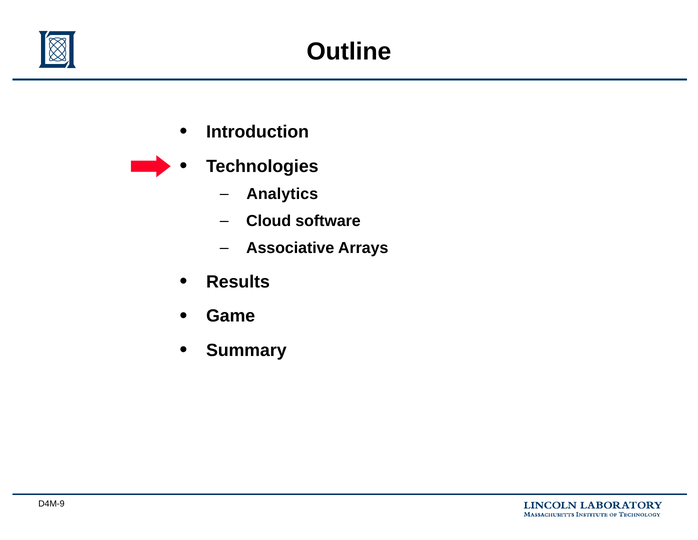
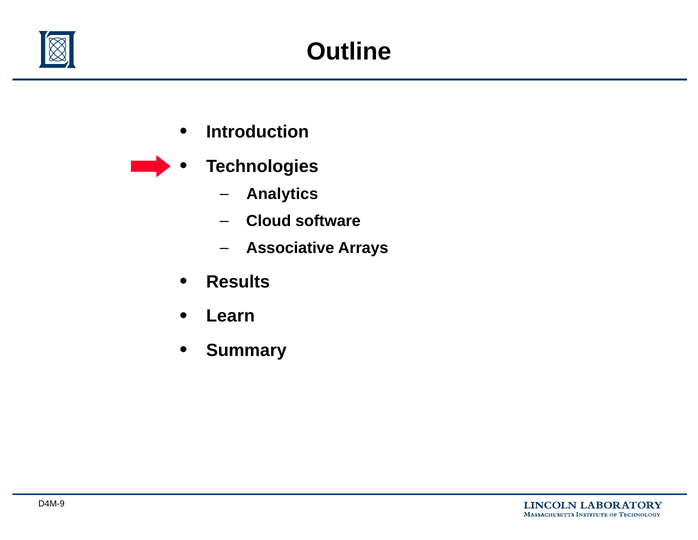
Game: Game -> Learn (231, 316)
